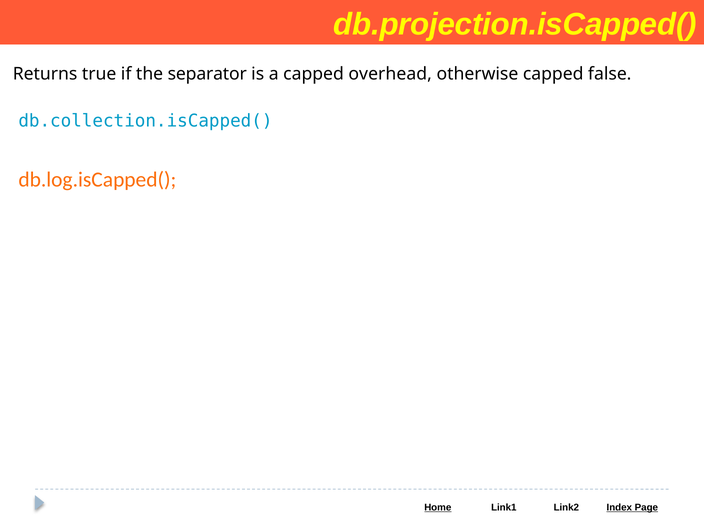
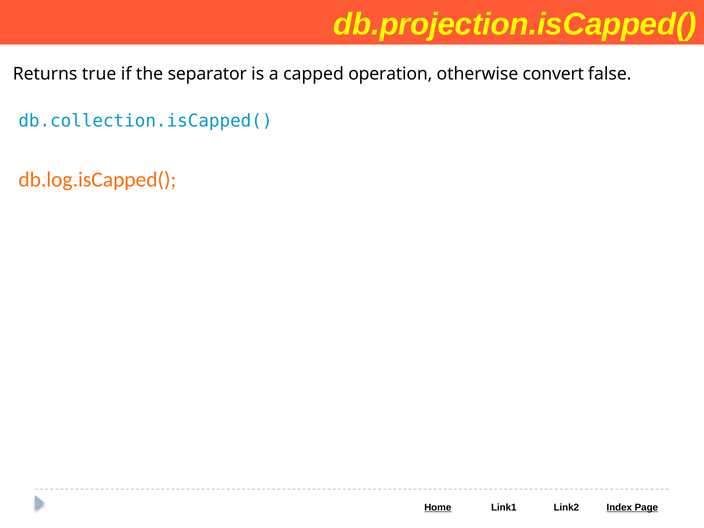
overhead: overhead -> operation (390, 74)
otherwise capped: capped -> convert (553, 74)
